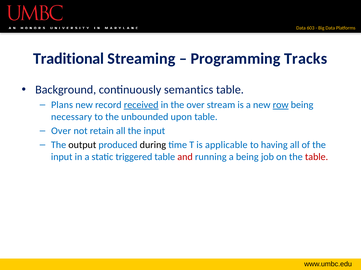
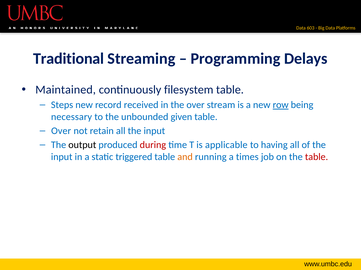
Tracks: Tracks -> Delays (306, 59)
Background: Background -> Maintained (66, 90)
semantics: semantics -> filesystem (189, 90)
Plans: Plans -> Steps (62, 105)
received underline: present -> none (141, 105)
upon: upon -> given (181, 117)
during colour: black -> red (153, 145)
and colour: red -> orange (185, 157)
a being: being -> times (247, 157)
